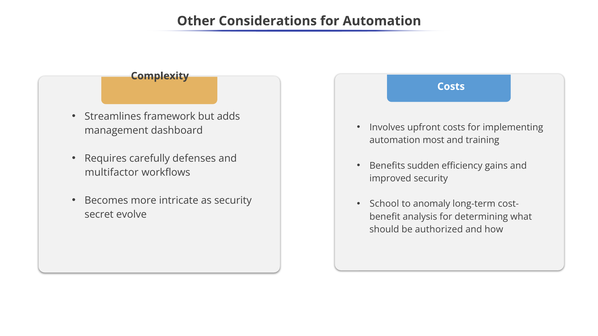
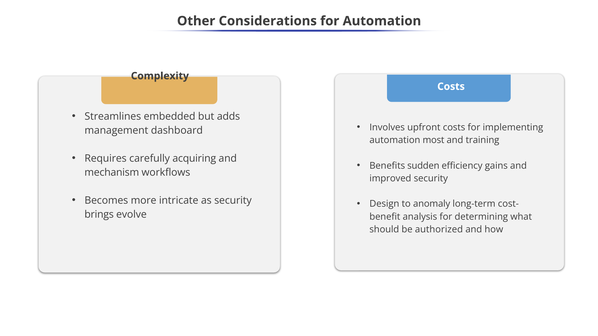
framework: framework -> embedded (170, 116)
defenses: defenses -> acquiring (194, 159)
multifactor: multifactor -> mechanism (112, 173)
School: School -> Design (384, 204)
secret: secret -> brings (99, 215)
